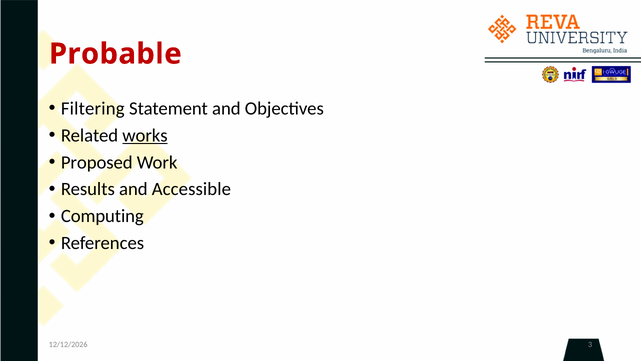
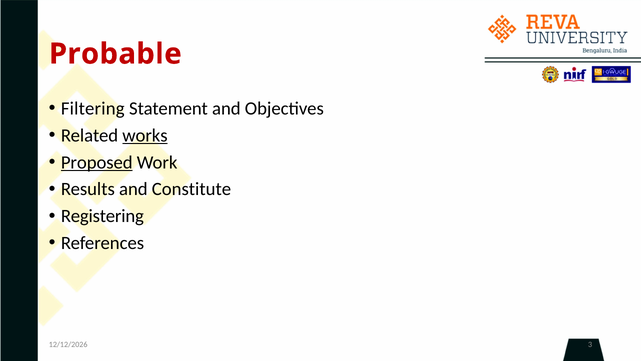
Proposed underline: none -> present (97, 162)
Accessible: Accessible -> Constitute (191, 189)
Computing: Computing -> Registering (102, 216)
